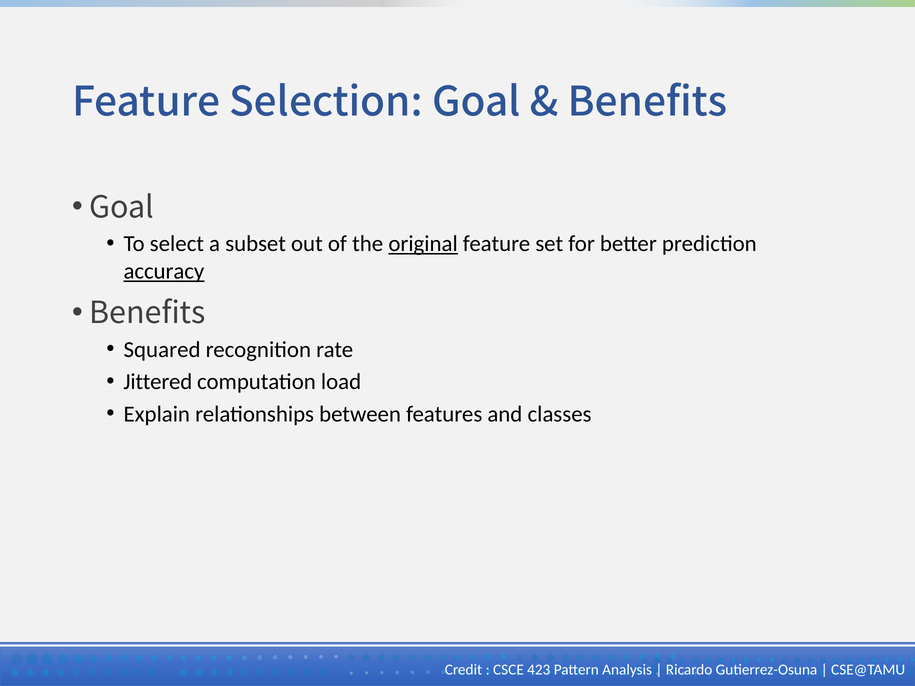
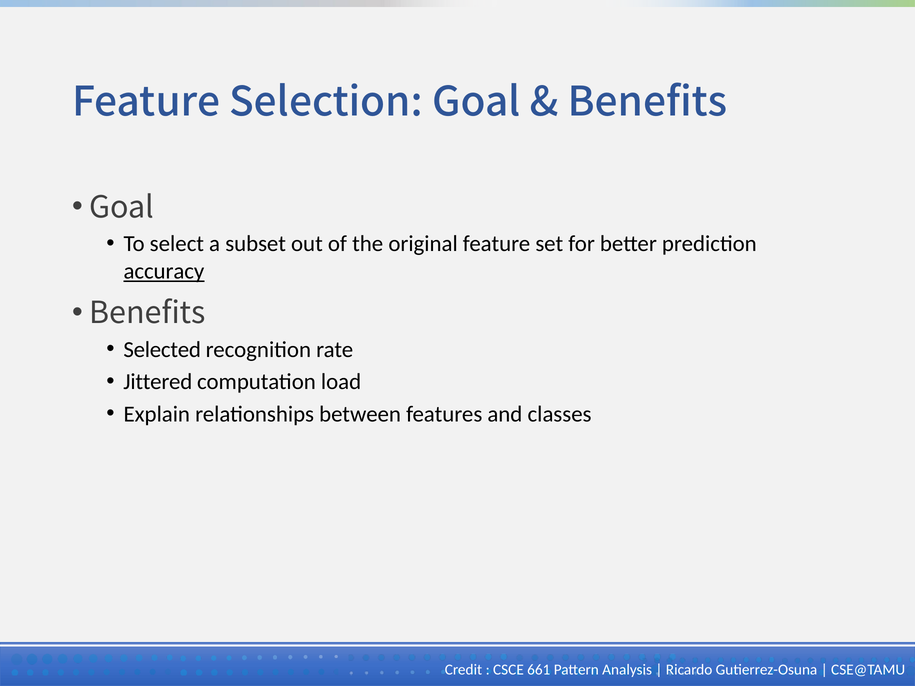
original underline: present -> none (423, 244)
Squared: Squared -> Selected (162, 350)
423: 423 -> 661 (539, 670)
